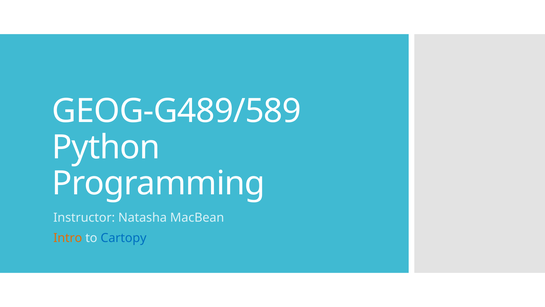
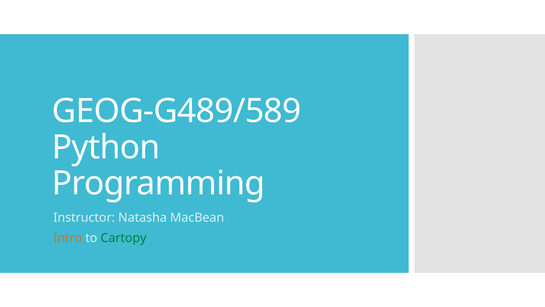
Cartopy colour: blue -> green (124, 238)
